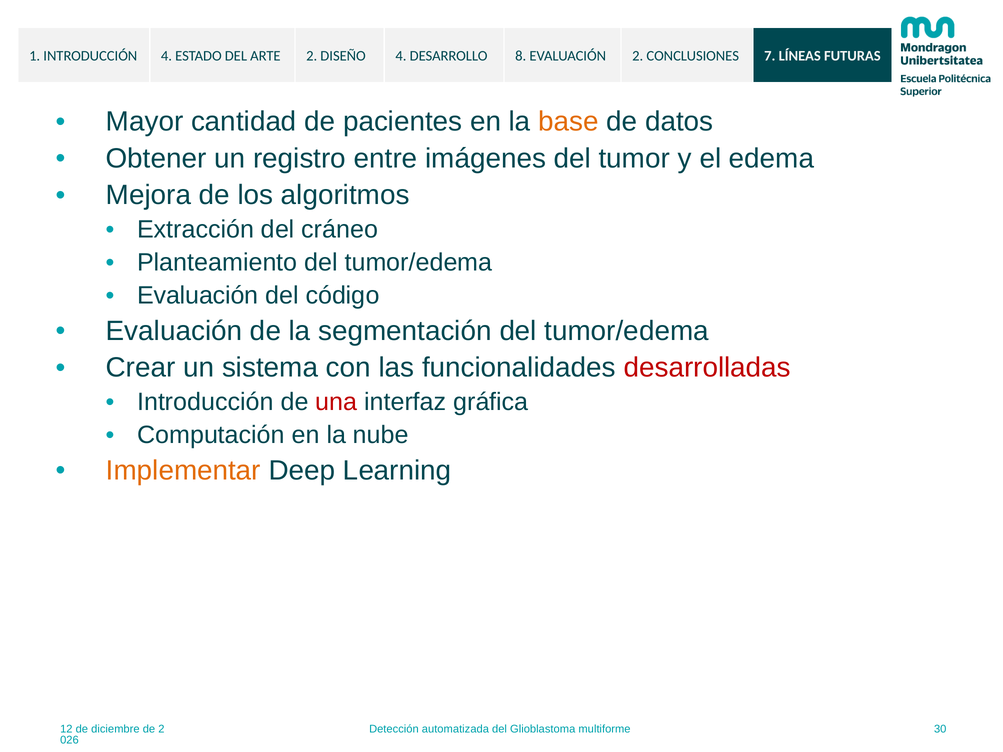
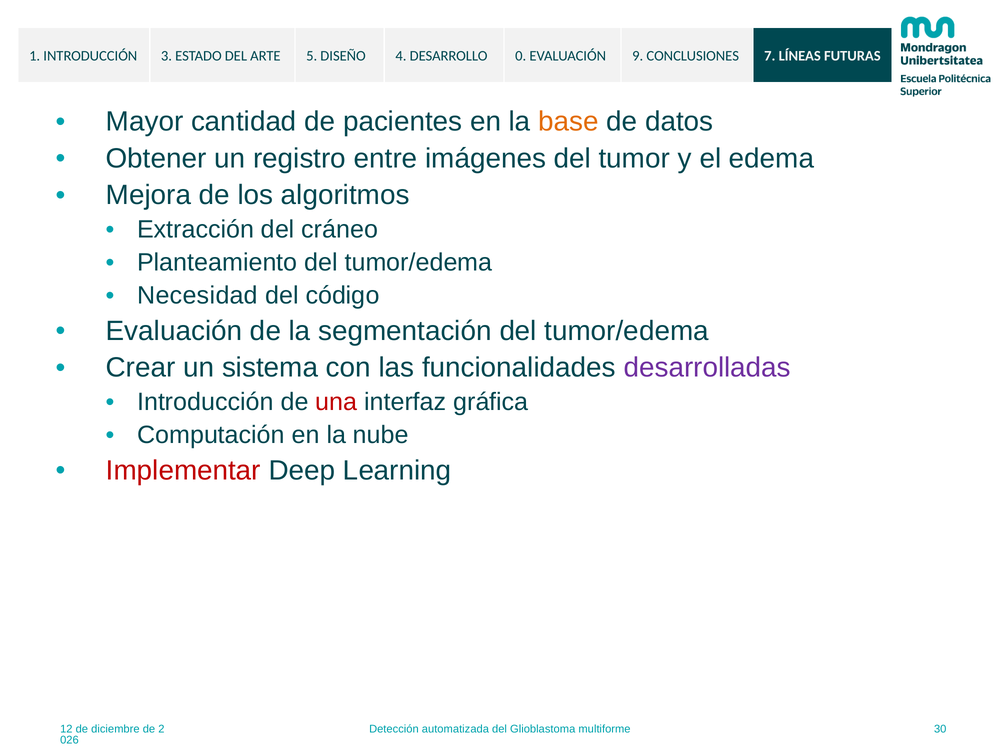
INTRODUCCIÓN 4: 4 -> 3 (166, 56)
ARTE 2: 2 -> 5 (312, 56)
8: 8 -> 0 (521, 56)
EVALUACIÓN 2: 2 -> 9 (638, 56)
Evaluación: Evaluación -> Necesidad (198, 296)
desarrolladas colour: red -> purple (707, 368)
Implementar colour: orange -> red (183, 470)
